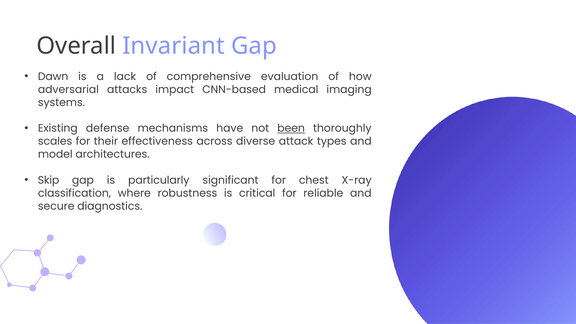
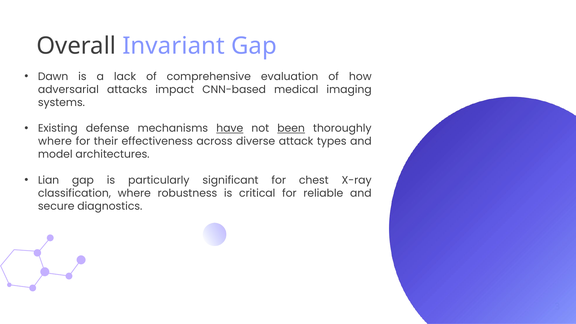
have underline: none -> present (230, 128)
scales: scales -> where (55, 141)
Skip: Skip -> Lian (49, 180)
